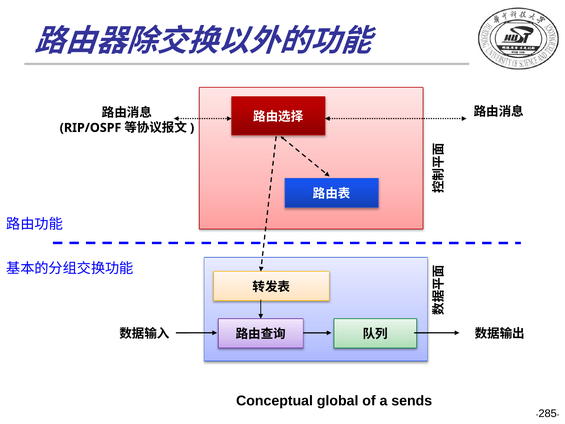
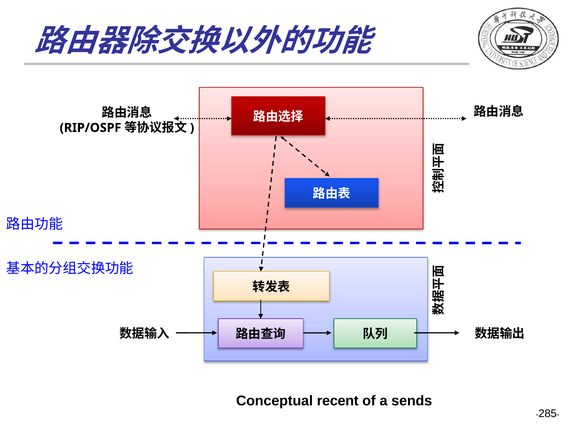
global: global -> recent (338, 401)
